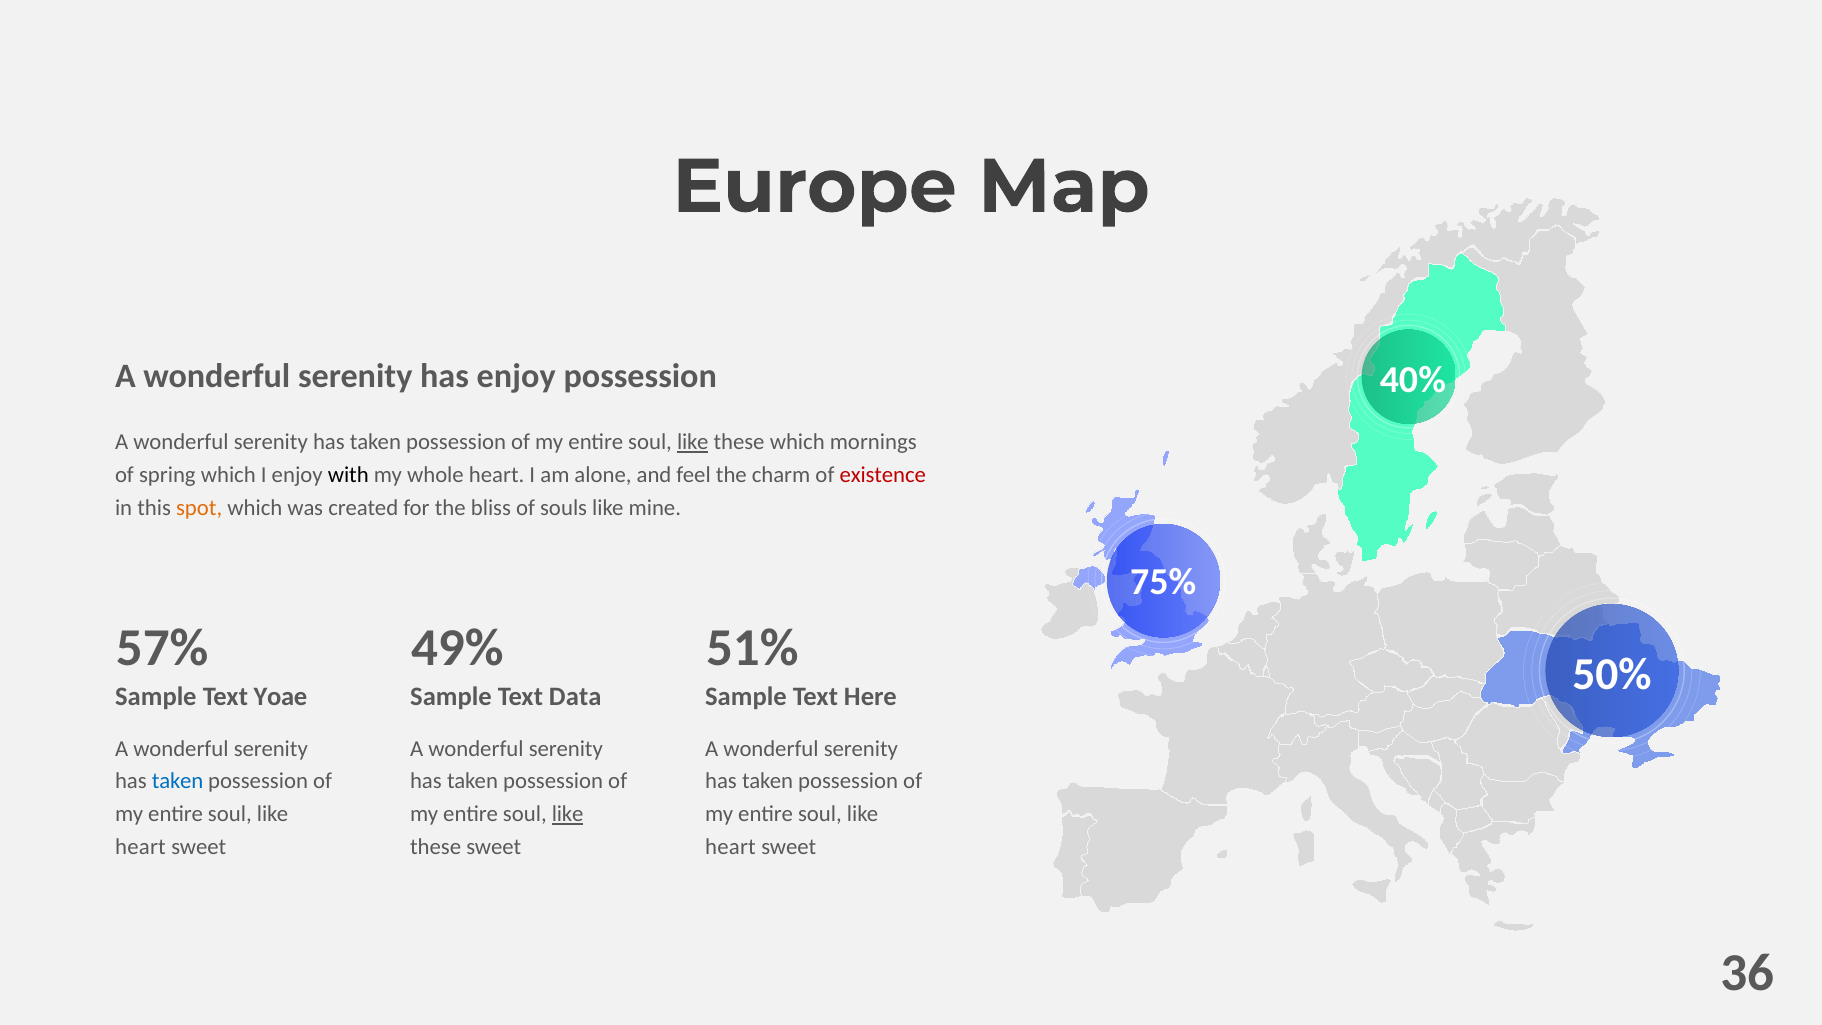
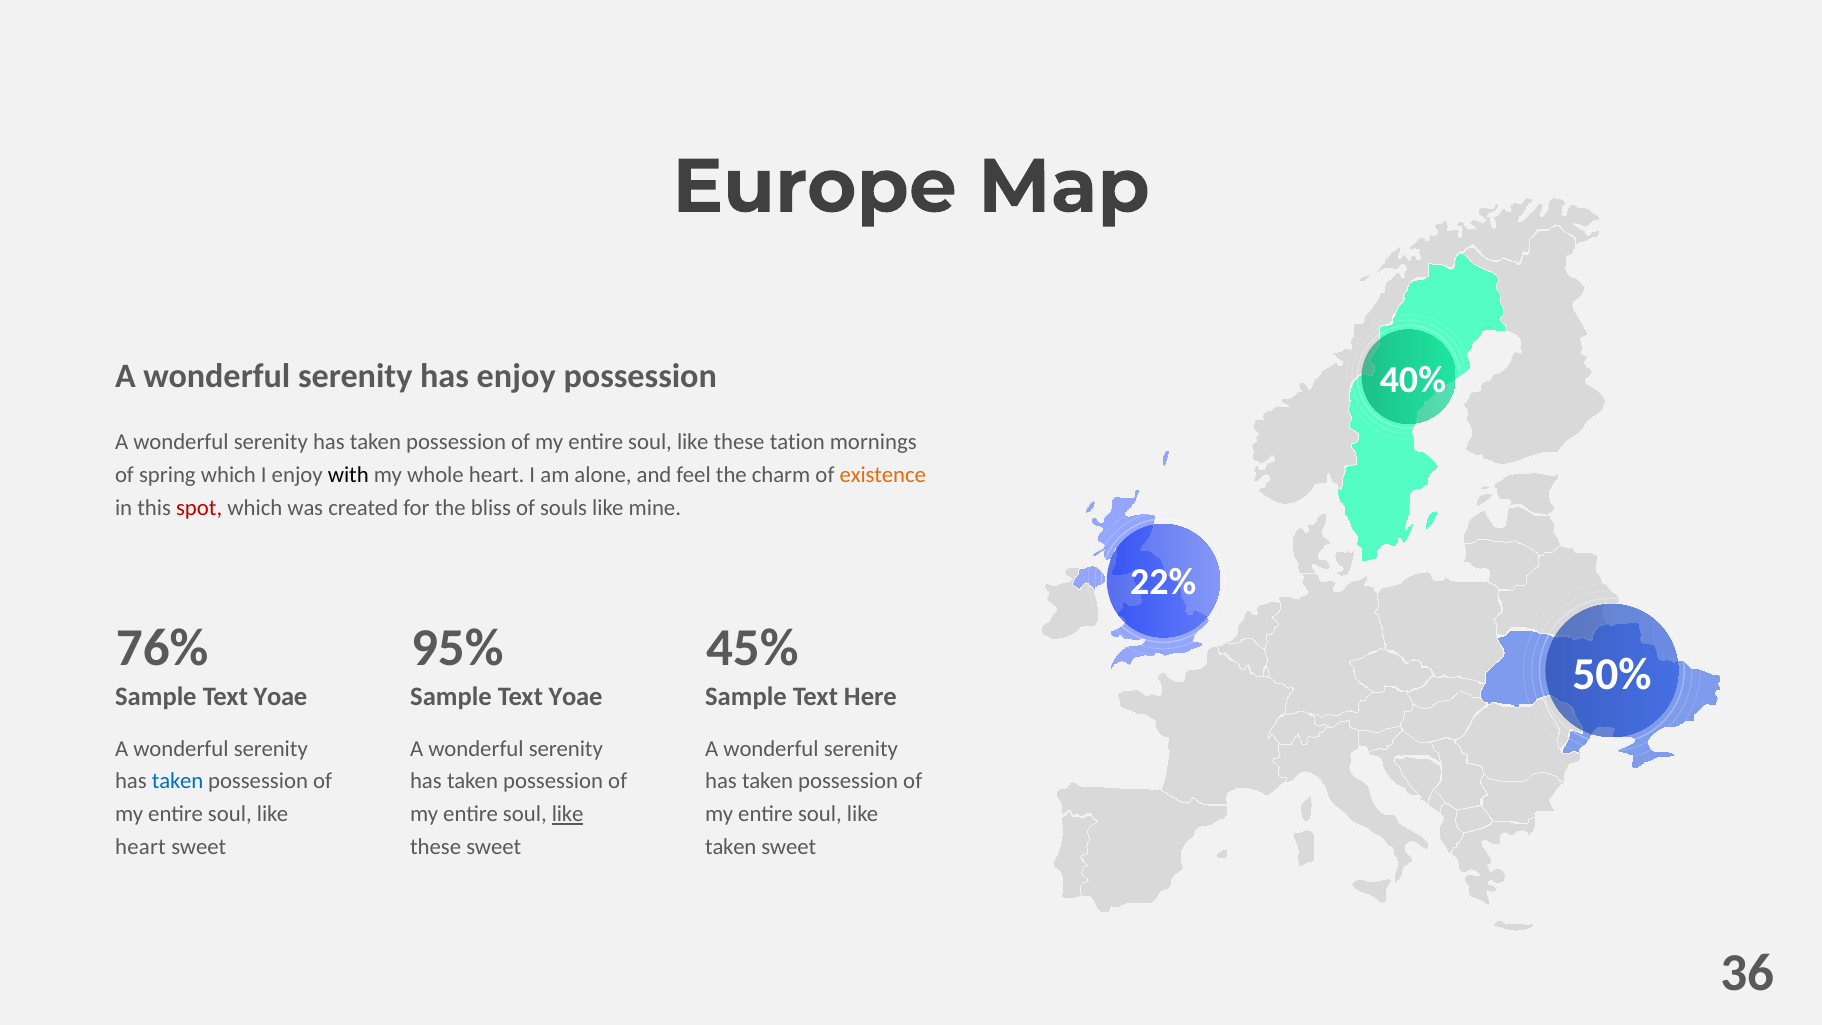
like underline: present -> none (693, 442)
these which: which -> tation (797, 442)
existence colour: red -> orange (883, 475)
spot colour: orange -> red (199, 508)
75%: 75% -> 22% (1163, 582)
57%: 57% -> 76% (162, 648)
49%: 49% -> 95% (457, 648)
51%: 51% -> 45% (752, 648)
Data: Data -> Yoae (576, 697)
heart: heart -> taken (731, 847)
